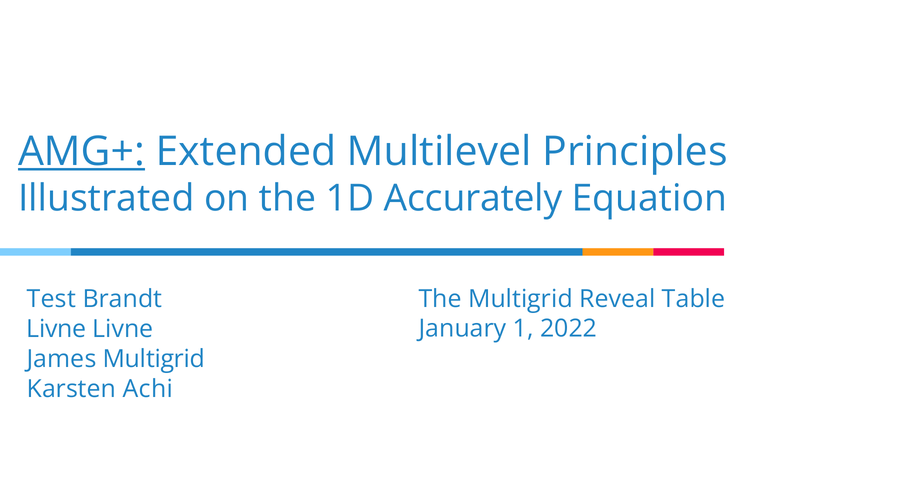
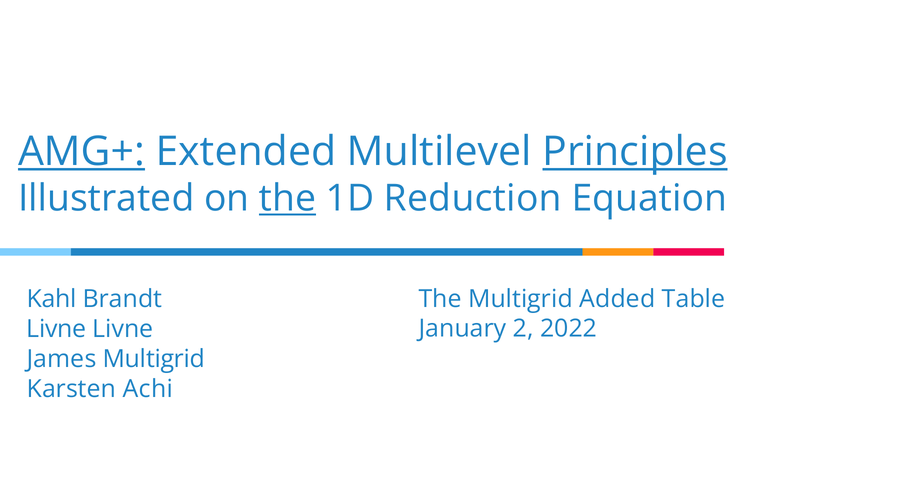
Principles underline: none -> present (635, 152)
the underline: none -> present (288, 199)
Accurately: Accurately -> Reduction (473, 199)
Reveal: Reveal -> Added (617, 299)
Test: Test -> Kahl (52, 300)
1: 1 -> 2 (523, 329)
